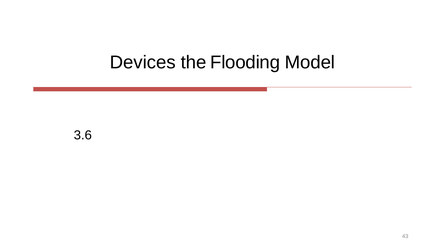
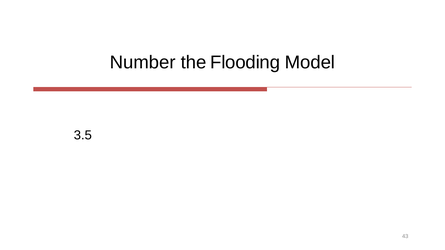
Devices: Devices -> Number (143, 63)
3.6: 3.6 -> 3.5 (83, 136)
